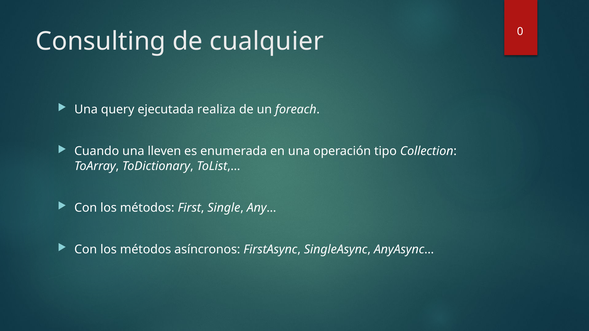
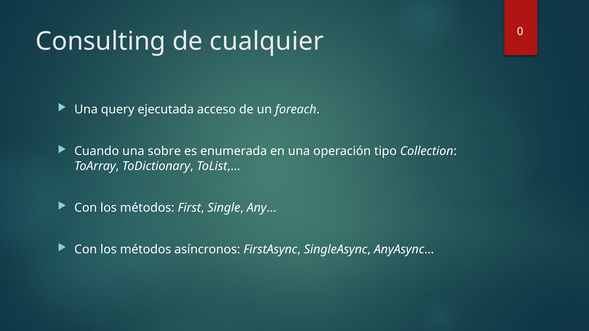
realiza: realiza -> acceso (216, 110)
lleven: lleven -> sobre (164, 151)
